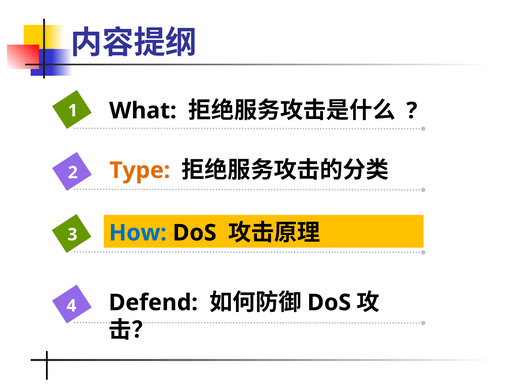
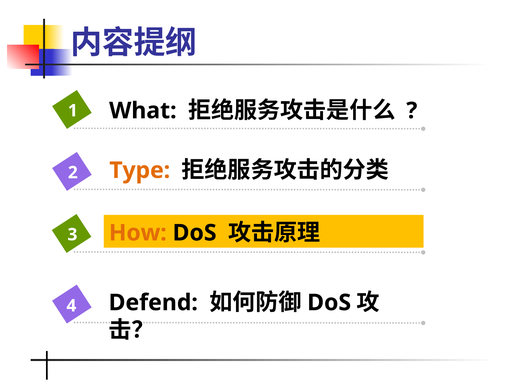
How colour: blue -> orange (138, 233)
